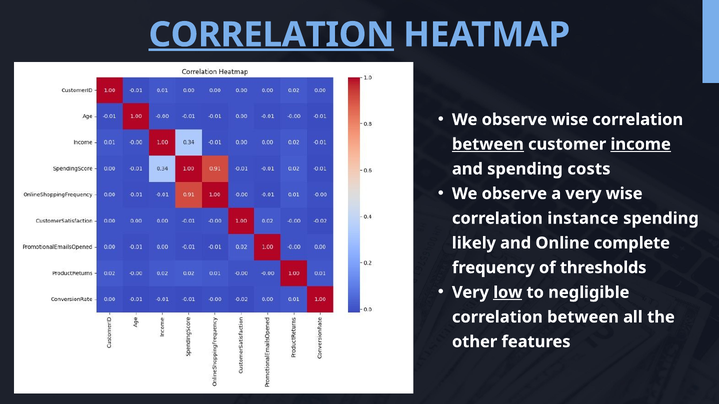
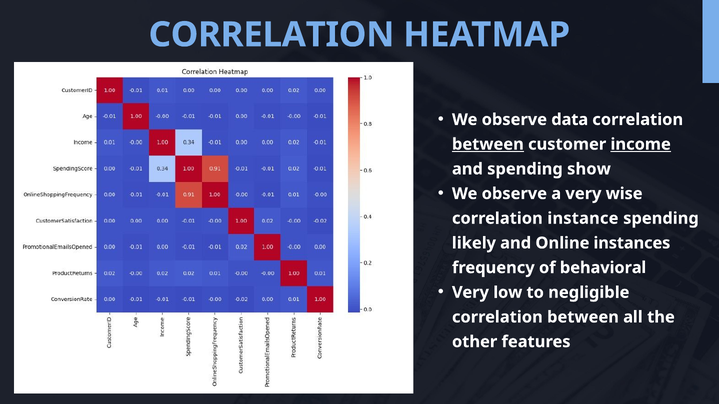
CORRELATION underline: present -> none (272, 35)
observe wise: wise -> data (570, 120)
costs: costs -> show (589, 169)
complete: complete -> instances (632, 243)
thresholds: thresholds -> behavioral (603, 268)
low underline: present -> none (508, 293)
